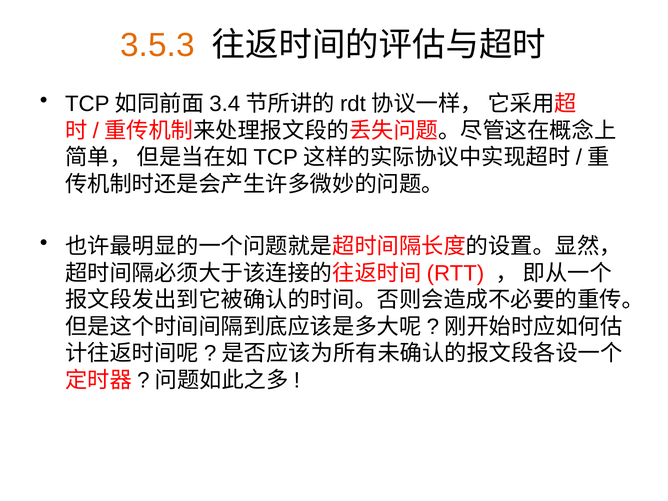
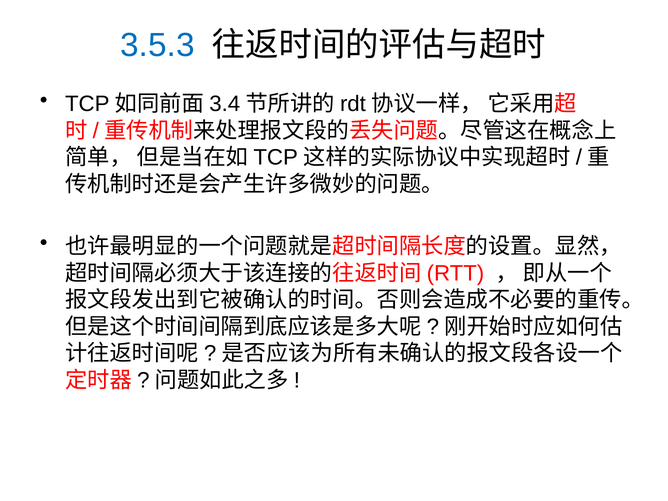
3.5.3 colour: orange -> blue (158, 45)
